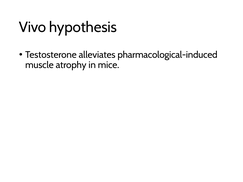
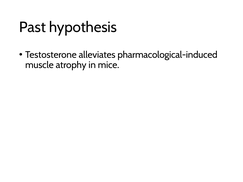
Vivo: Vivo -> Past (32, 27)
